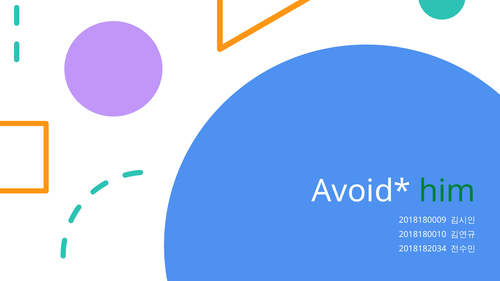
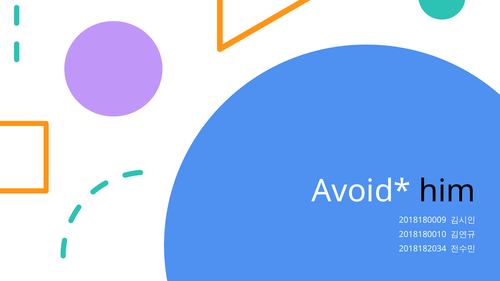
him colour: green -> black (447, 191)
